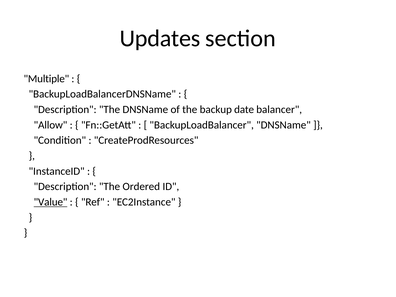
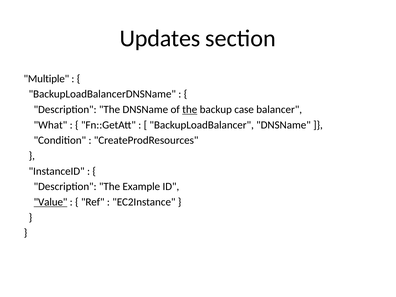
the underline: none -> present (190, 110)
date: date -> case (244, 110)
Allow: Allow -> What (50, 125)
Ordered: Ordered -> Example (141, 187)
